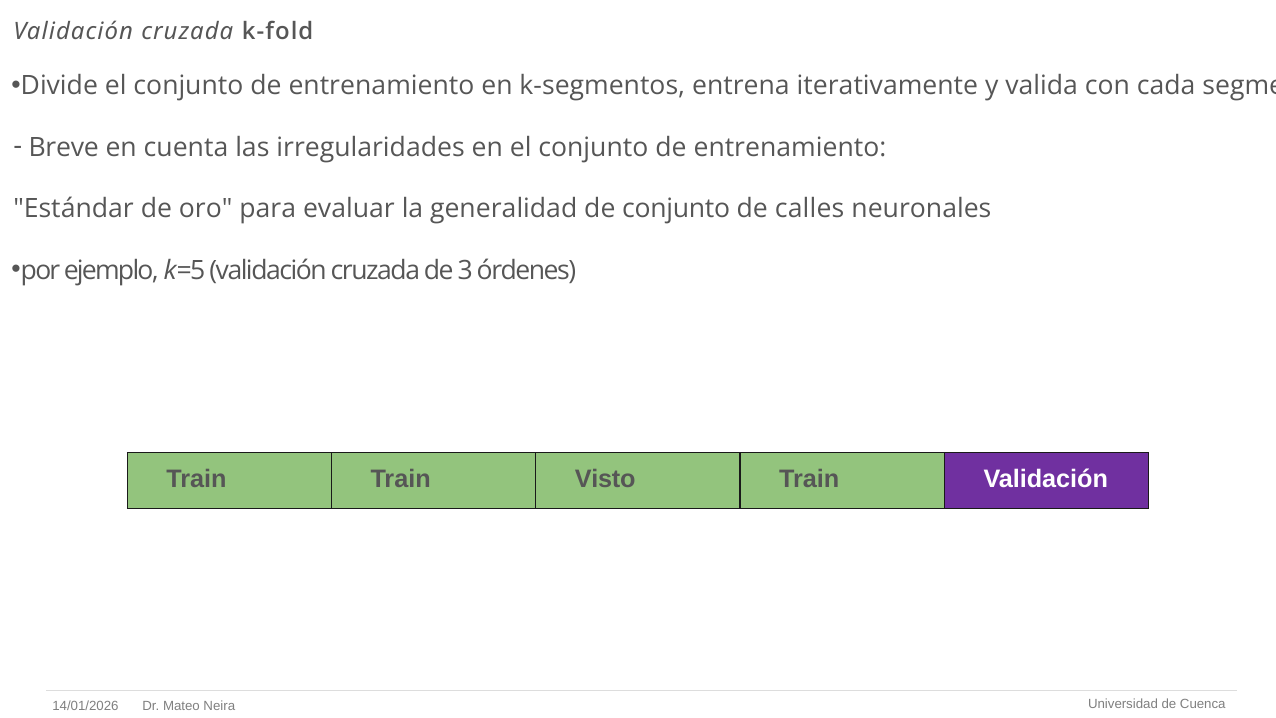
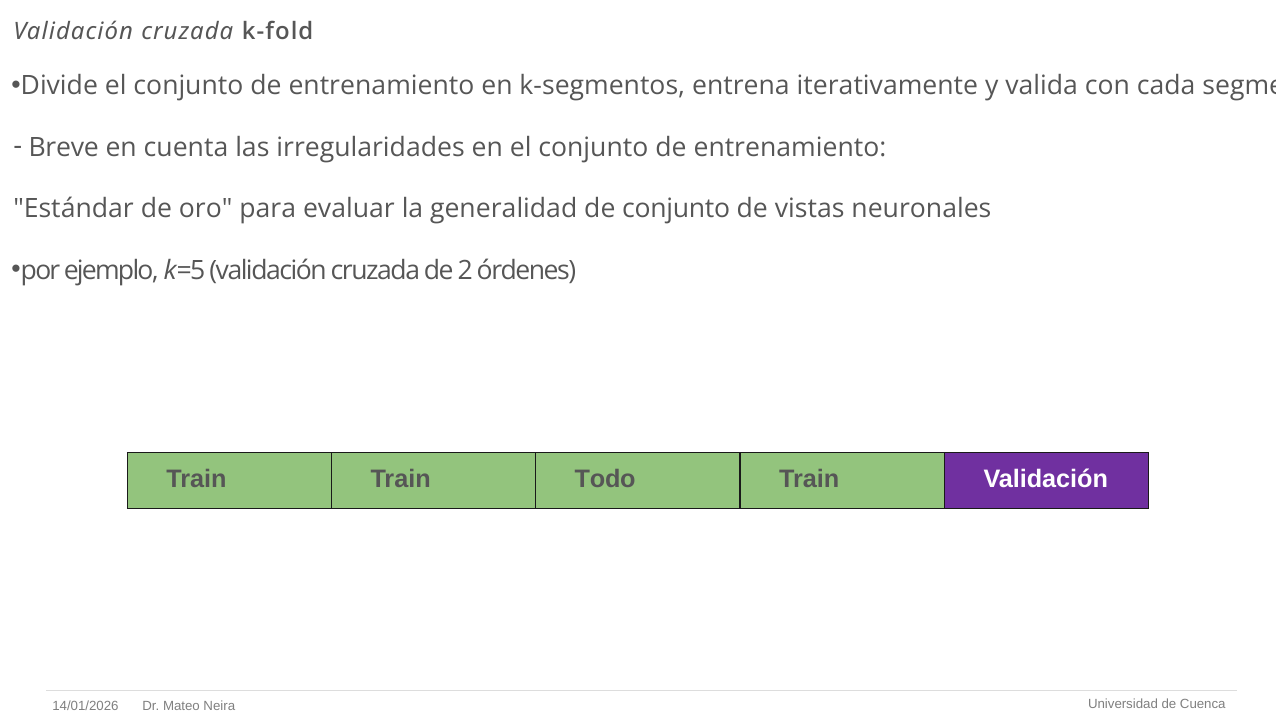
calles: calles -> vistas (810, 209)
3: 3 -> 2 (465, 271)
Visto: Visto -> Todo (605, 479)
